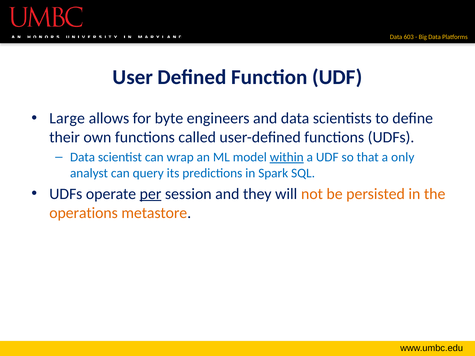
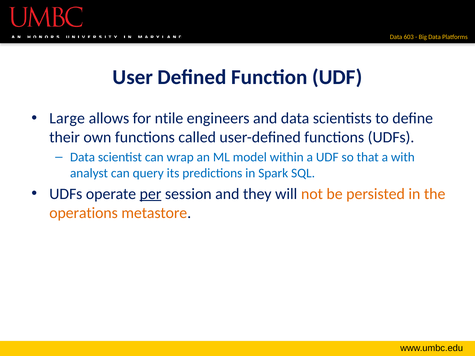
byte: byte -> ntile (169, 118)
within underline: present -> none (287, 157)
only: only -> with (403, 157)
